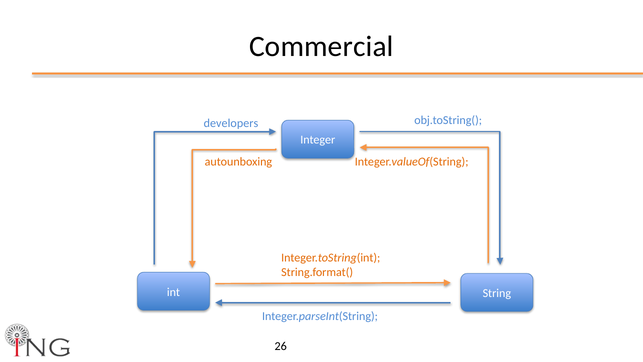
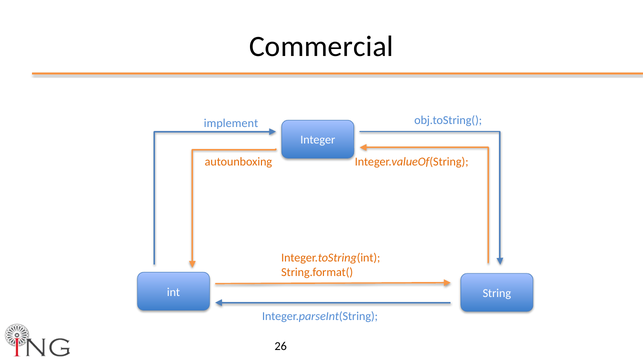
developers: developers -> implement (231, 123)
